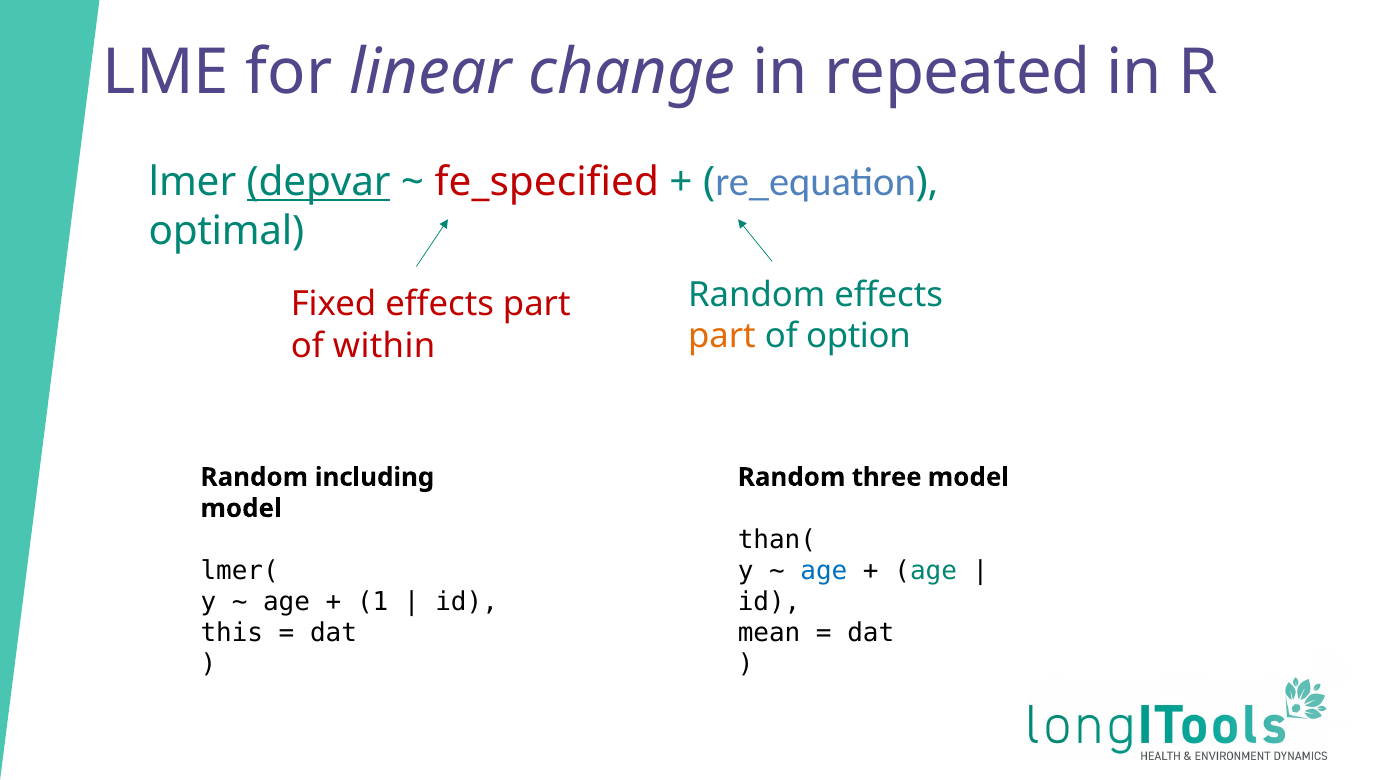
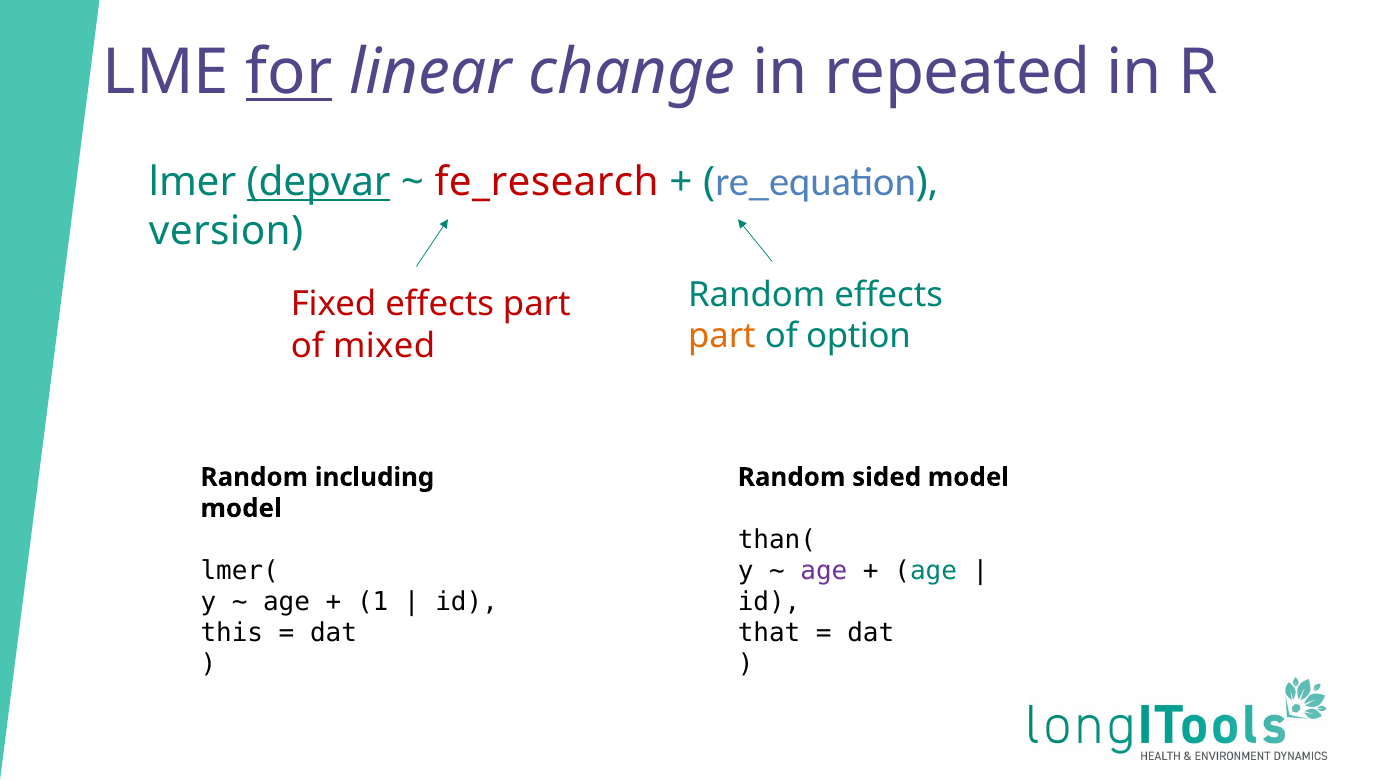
for underline: none -> present (289, 72)
fe_specified: fe_specified -> fe_research (547, 183)
optimal: optimal -> version (226, 231)
within: within -> mixed (384, 346)
three: three -> sided (887, 478)
age colour: blue -> purple (824, 571)
mean: mean -> that (769, 634)
